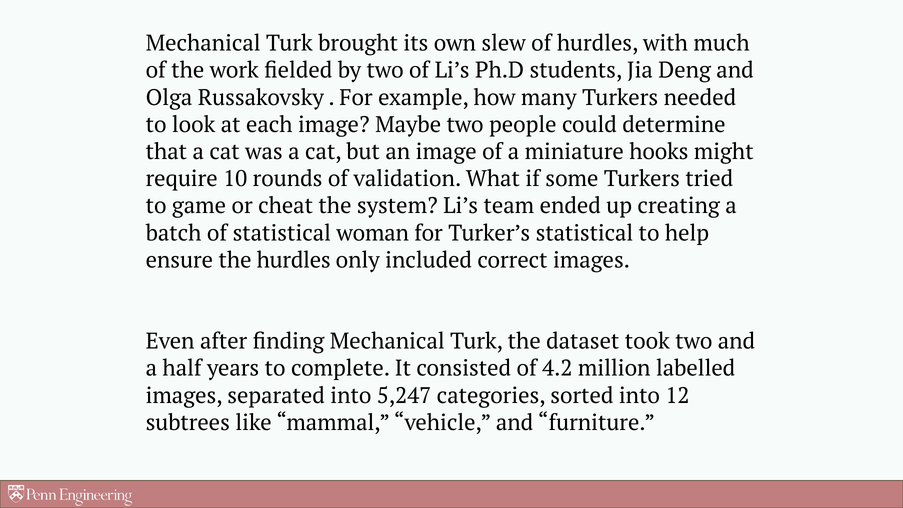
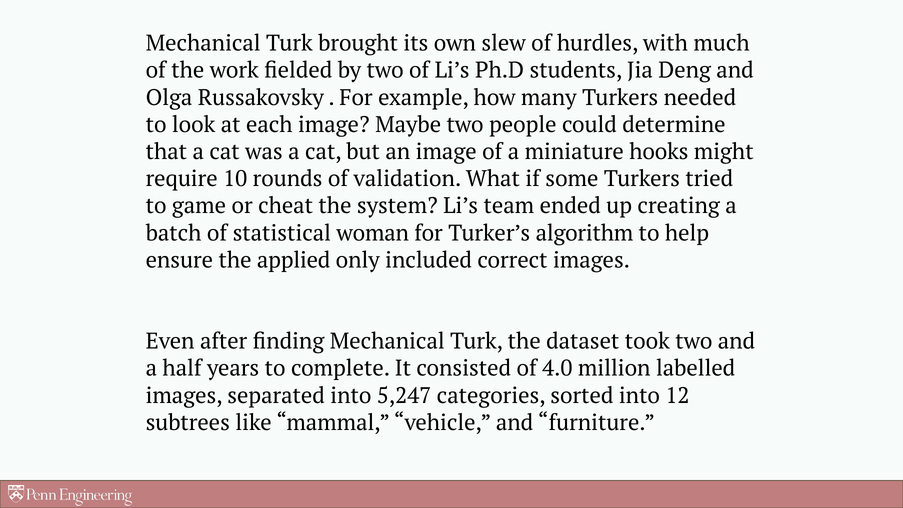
Turker’s statistical: statistical -> algorithm (585, 233)
the hurdles: hurdles -> applied (294, 260)
4.2: 4.2 -> 4.0 (557, 368)
